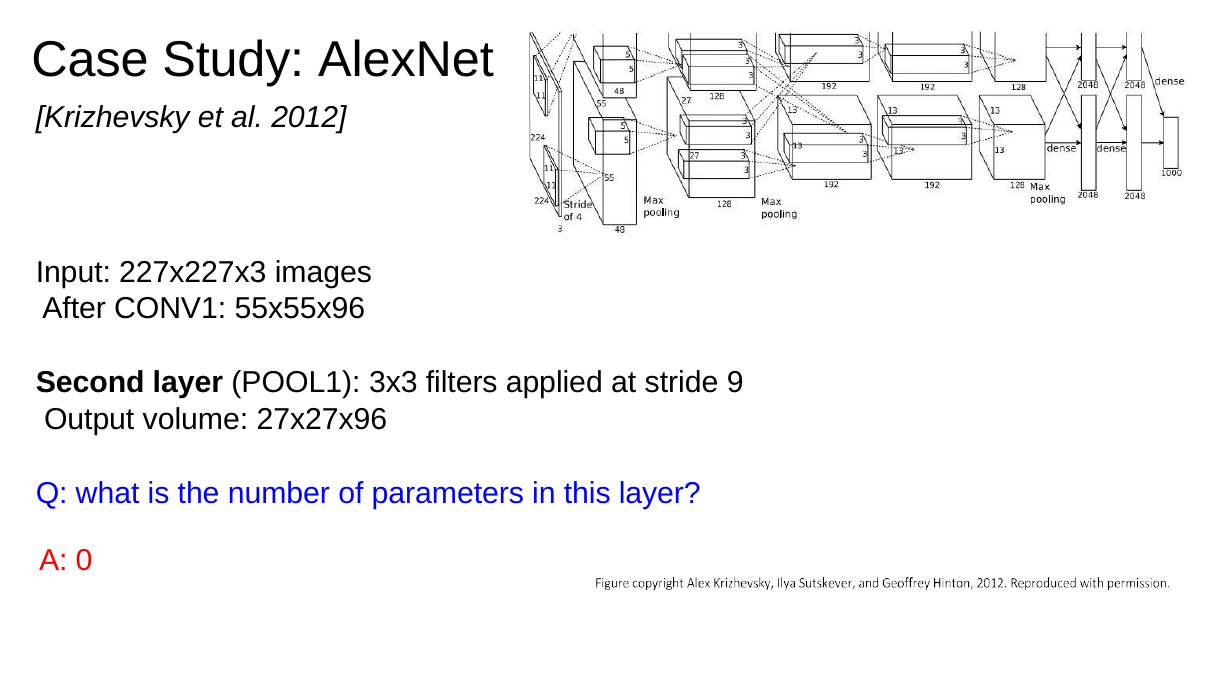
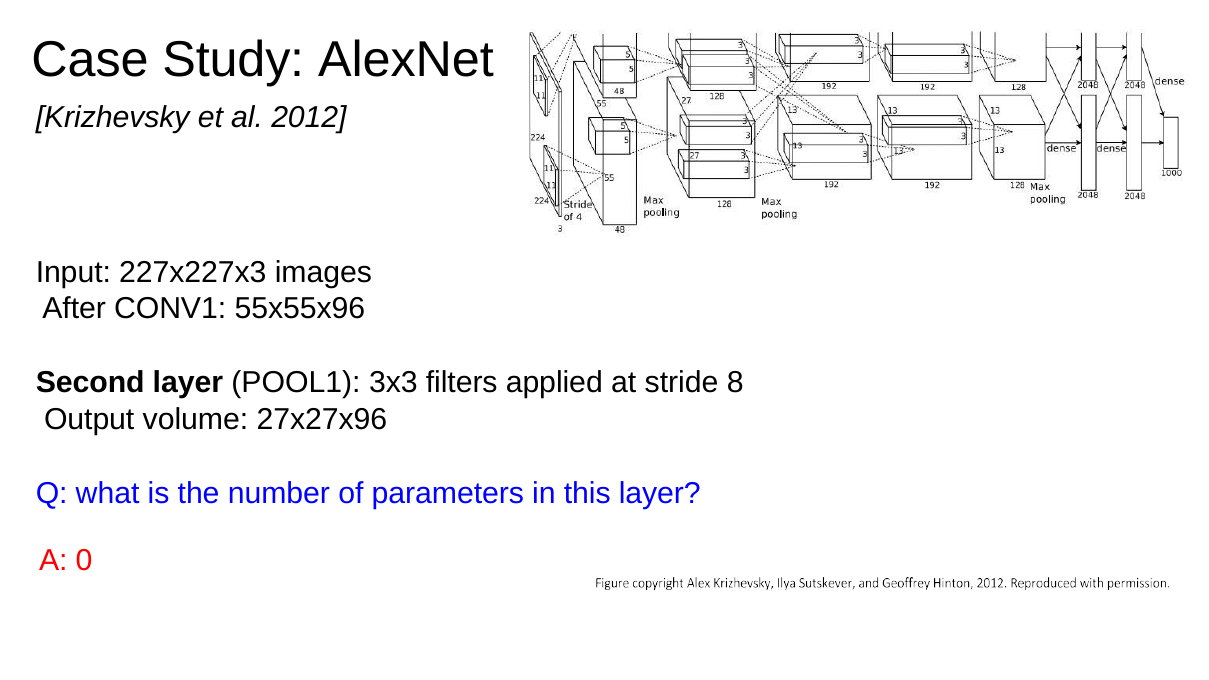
stride 9: 9 -> 8 (735, 383)
